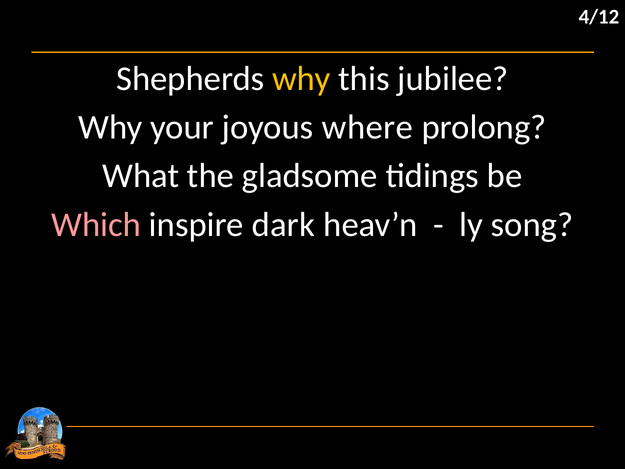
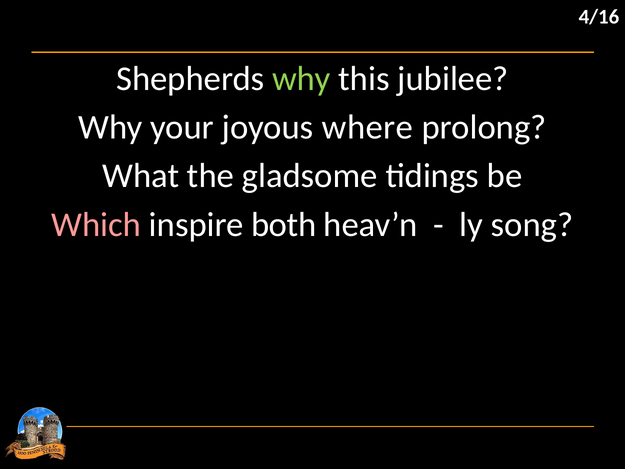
4/12: 4/12 -> 4/16 (599, 17)
why colour: yellow -> light green (301, 79)
dark: dark -> both (284, 224)
